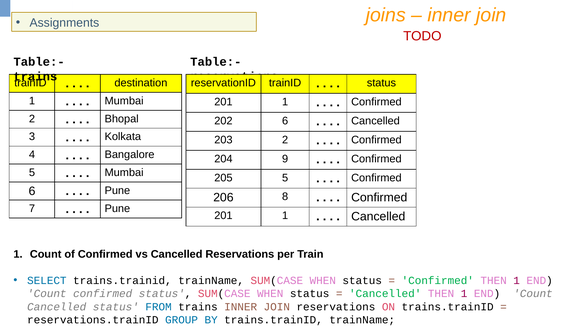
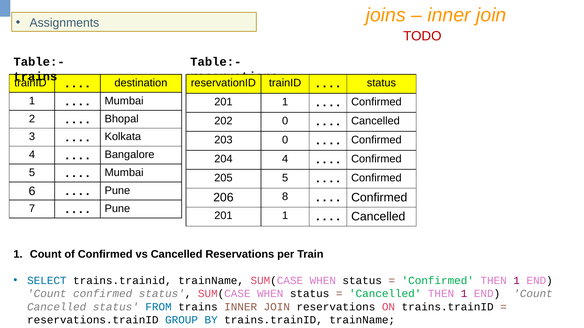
202 6: 6 -> 0 (285, 121)
203 2: 2 -> 0 (285, 140)
204 9: 9 -> 4 (285, 159)
